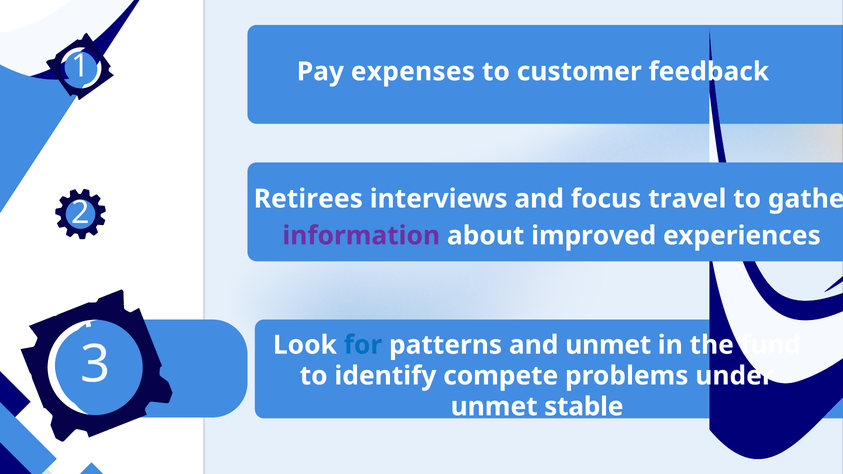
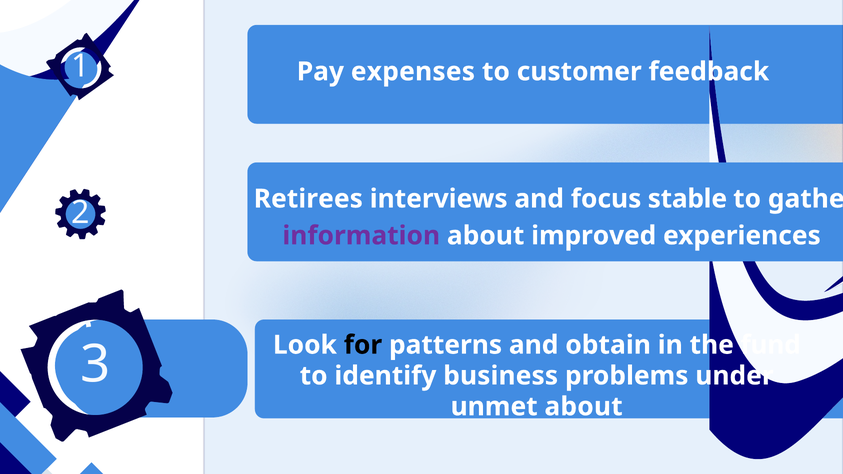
travel: travel -> stable (687, 199)
for colour: blue -> black (363, 345)
and unmet: unmet -> obtain (608, 345)
compete: compete -> business (501, 376)
unmet stable: stable -> about (584, 407)
